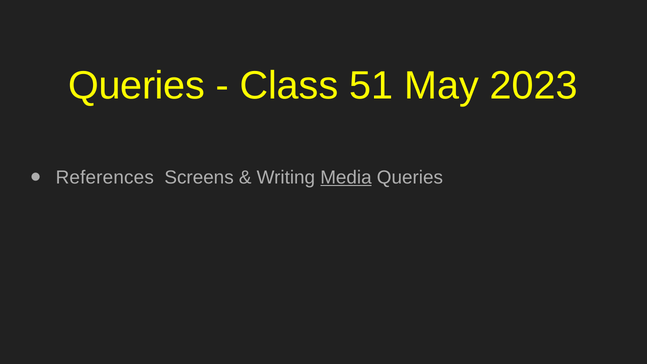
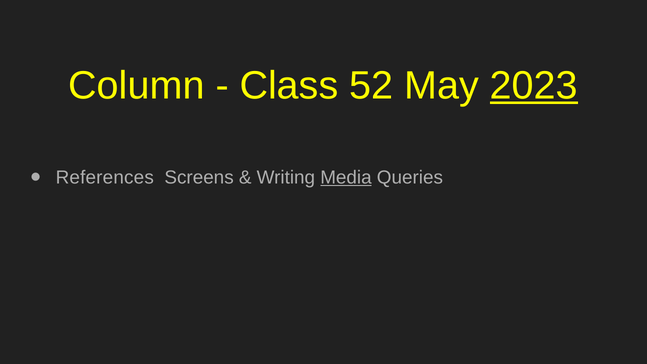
Queries: Queries -> Column (136, 86)
51: 51 -> 52 (371, 86)
2023 underline: none -> present (534, 86)
